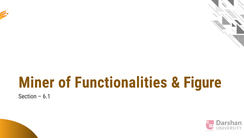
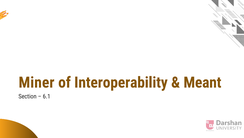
Functionalities: Functionalities -> Interoperability (121, 82)
Figure: Figure -> Meant (202, 82)
